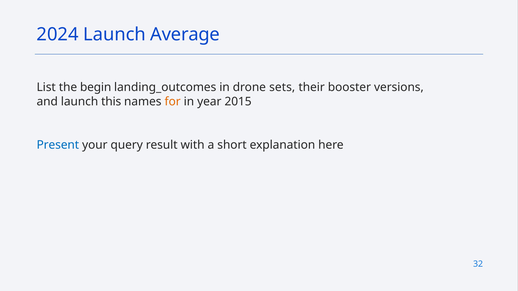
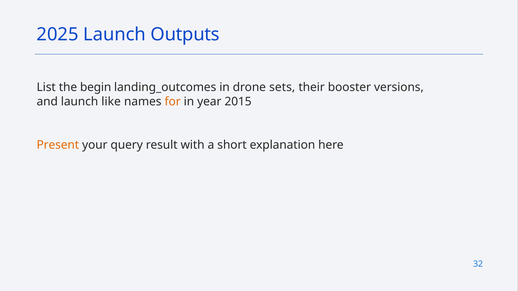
2024: 2024 -> 2025 (58, 35)
Average: Average -> Outputs (185, 35)
this: this -> like (111, 102)
Present colour: blue -> orange (58, 145)
